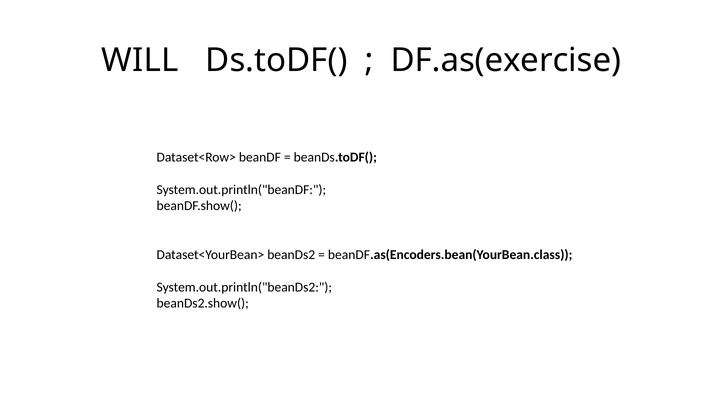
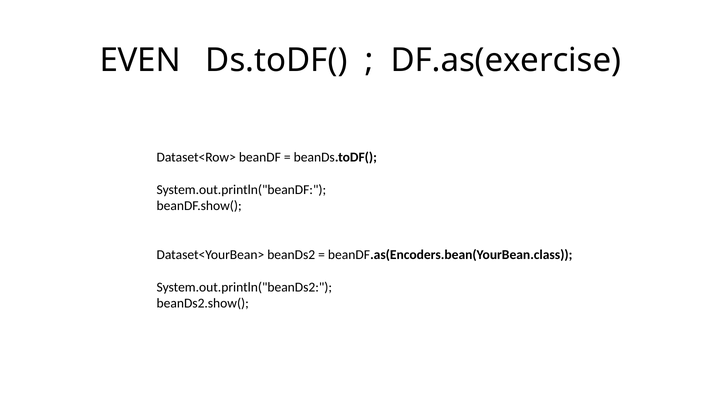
WILL: WILL -> EVEN (140, 60)
